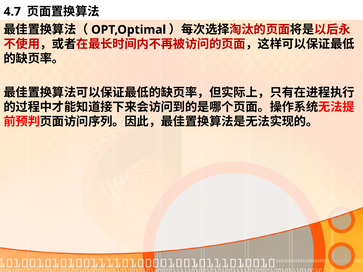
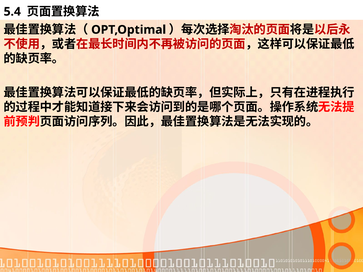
4.7: 4.7 -> 5.4 (12, 12)
